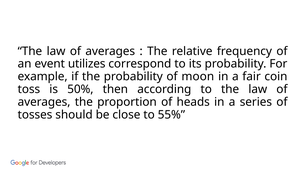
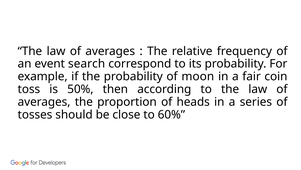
utilizes: utilizes -> search (87, 64)
55%: 55% -> 60% (171, 114)
